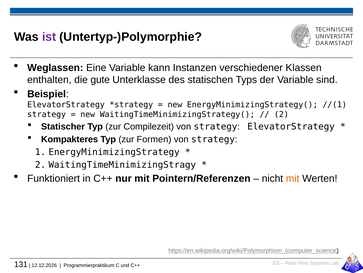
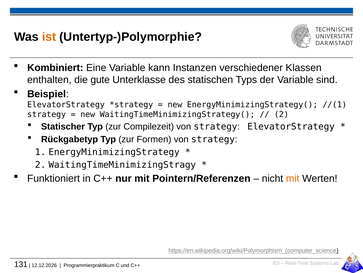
ist colour: purple -> orange (49, 37)
Weglassen: Weglassen -> Kombiniert (55, 67)
Kompakteres: Kompakteres -> Rückgabetyp (70, 139)
